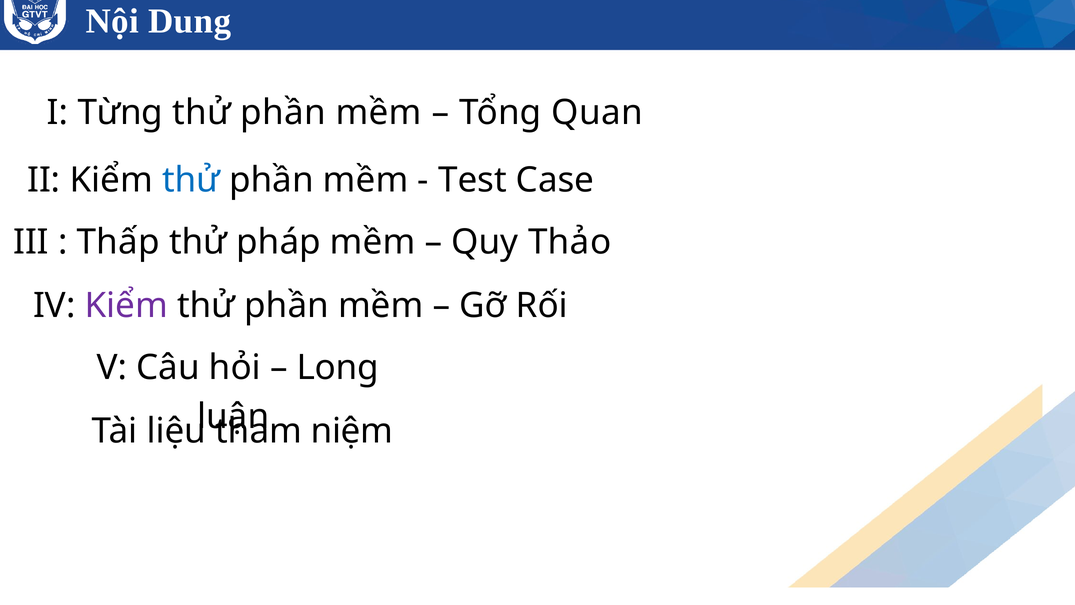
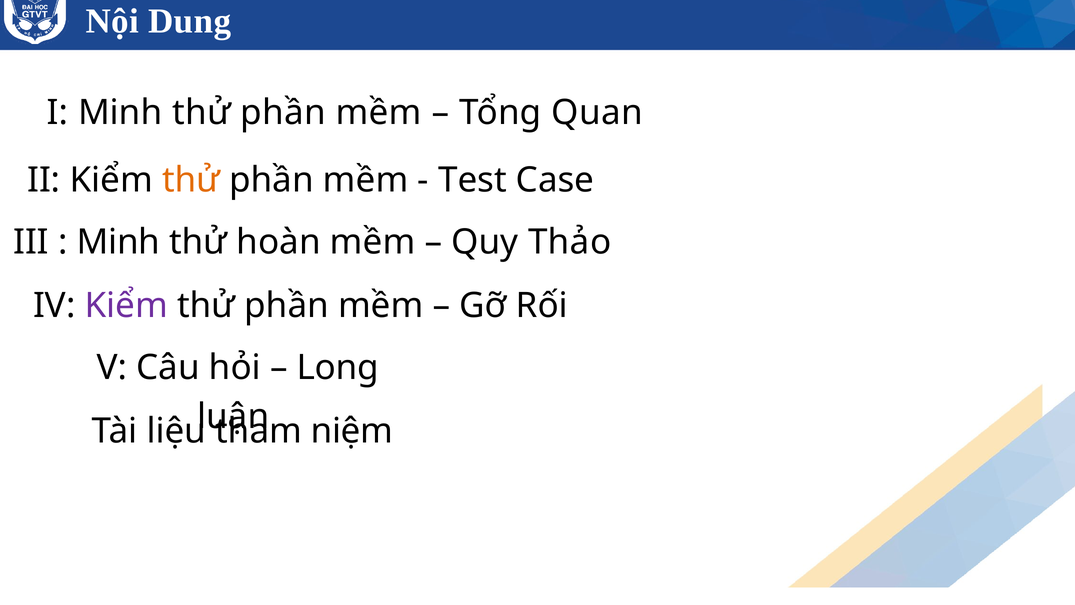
I Từng: Từng -> Minh (120, 112)
thử colour: blue -> orange (191, 180)
Thấp: Thấp -> Minh (118, 242)
pháp: pháp -> hoàn (279, 242)
